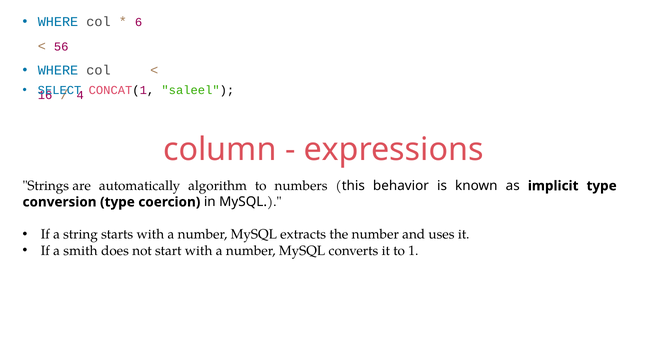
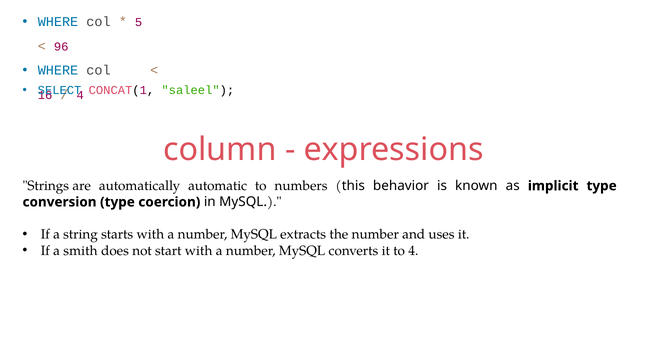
6: 6 -> 5 (139, 22)
56: 56 -> 96 (61, 47)
algorithm: algorithm -> automatic (218, 186)
to 1: 1 -> 4 (413, 251)
